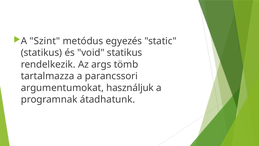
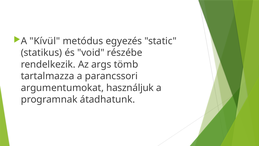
Szint: Szint -> Kívül (45, 41)
void statikus: statikus -> részébe (125, 53)
